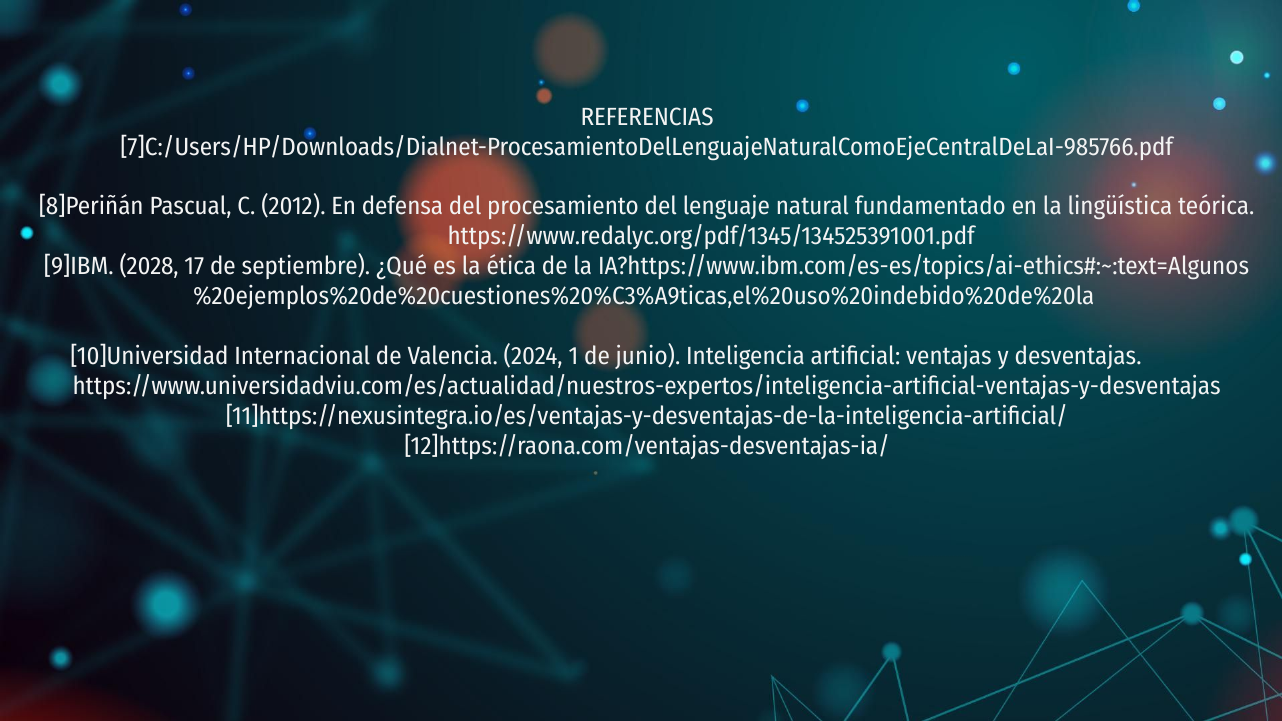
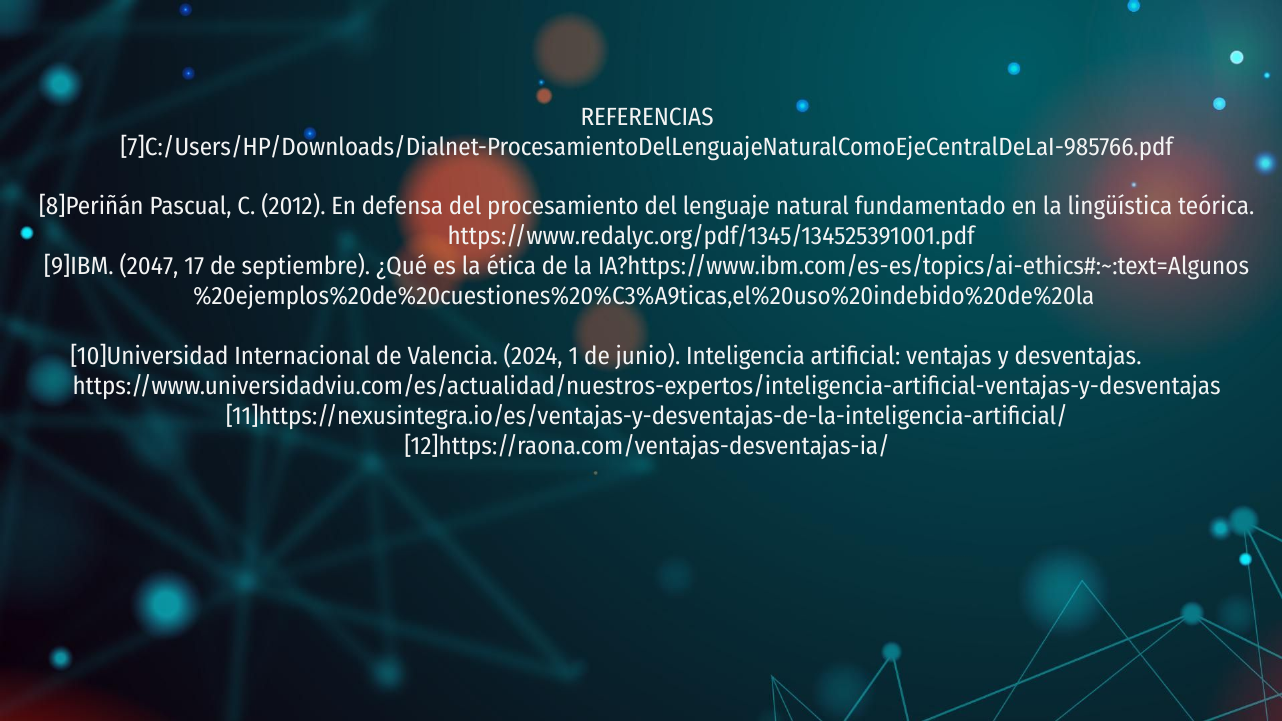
2028: 2028 -> 2047 (149, 267)
